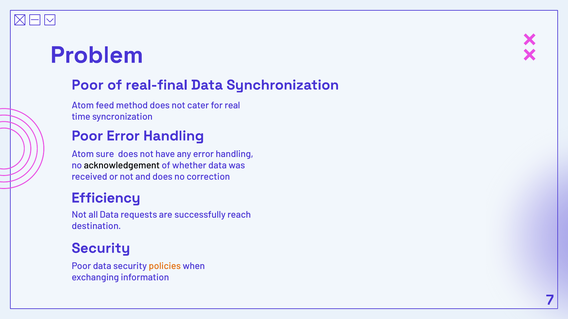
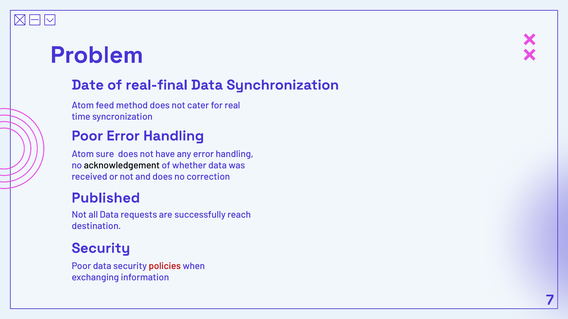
Poor: Poor -> Date (88, 85)
Efficiency: Efficiency -> Published (106, 198)
policies colour: orange -> red (165, 266)
